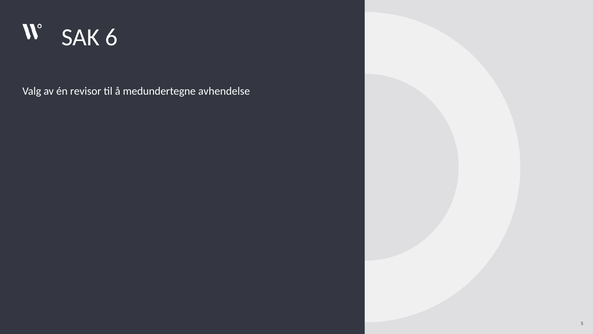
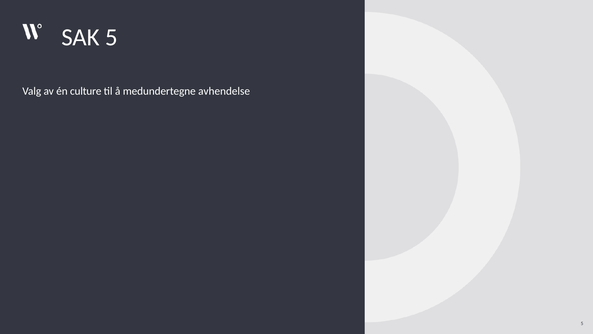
SAK 6: 6 -> 5 (111, 37)
revisor: revisor -> culture (86, 91)
